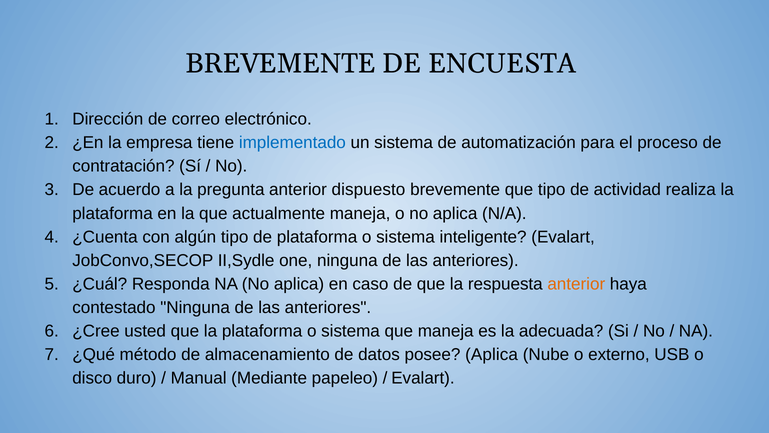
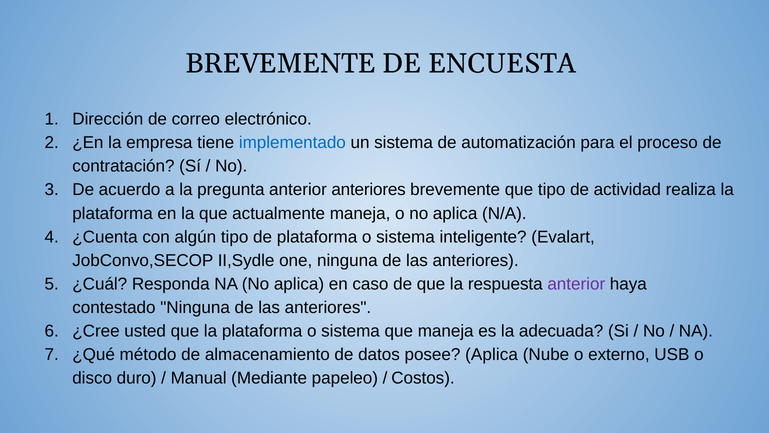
anterior dispuesto: dispuesto -> anteriores (369, 190)
anterior colour: orange -> purple (576, 284)
Evalart: Evalart -> Costos (423, 378)
